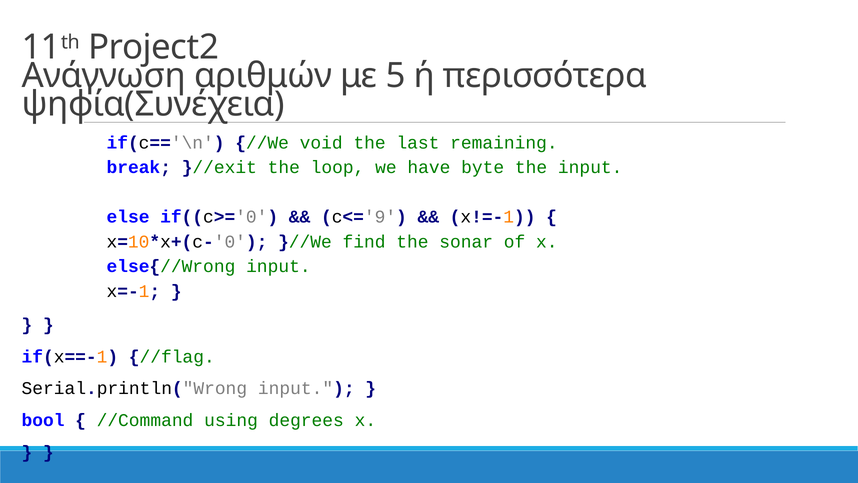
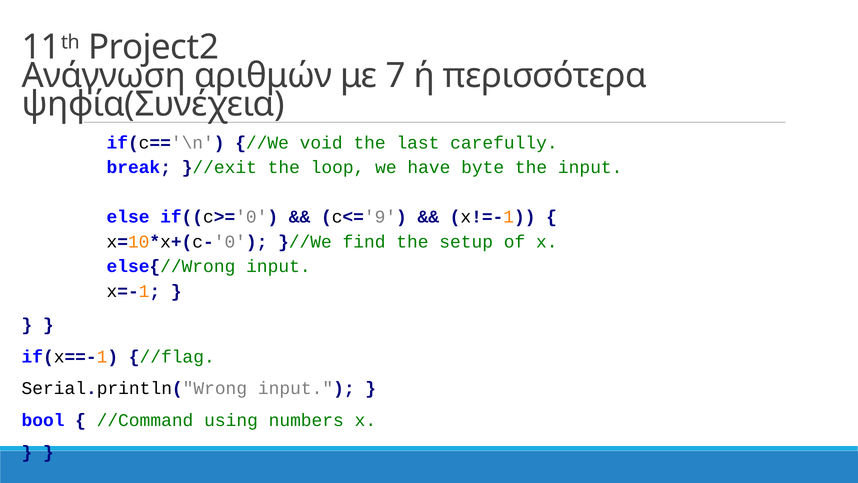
5: 5 -> 7 (396, 76)
remaining: remaining -> carefully (504, 143)
sonar: sonar -> setup (466, 241)
degrees: degrees -> numbers (306, 420)
